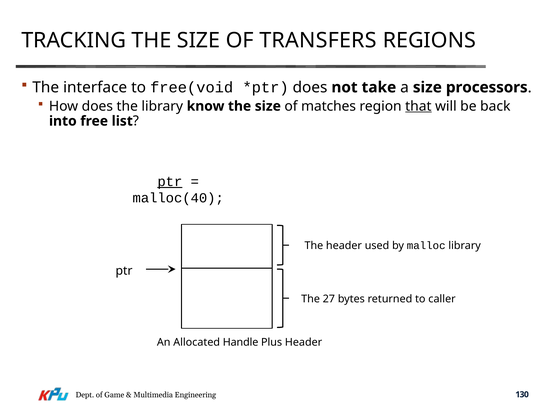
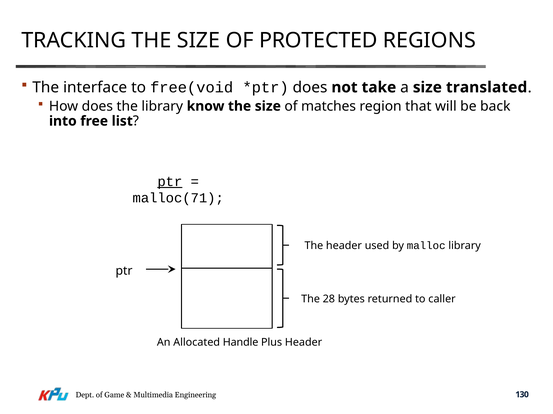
TRANSFERS: TRANSFERS -> PROTECTED (318, 40)
processors: processors -> translated (487, 88)
that underline: present -> none (418, 106)
malloc(40: malloc(40 -> malloc(71 (178, 198)
27: 27 -> 28 (329, 299)
